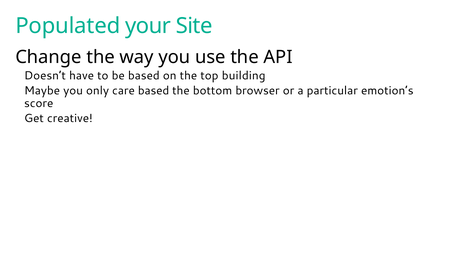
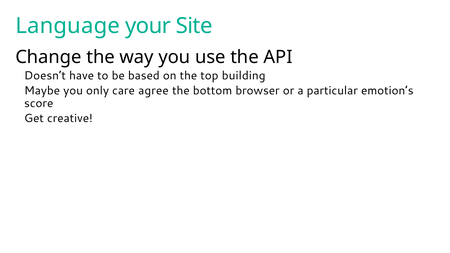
Populated: Populated -> Language (68, 26)
care based: based -> agree (153, 91)
